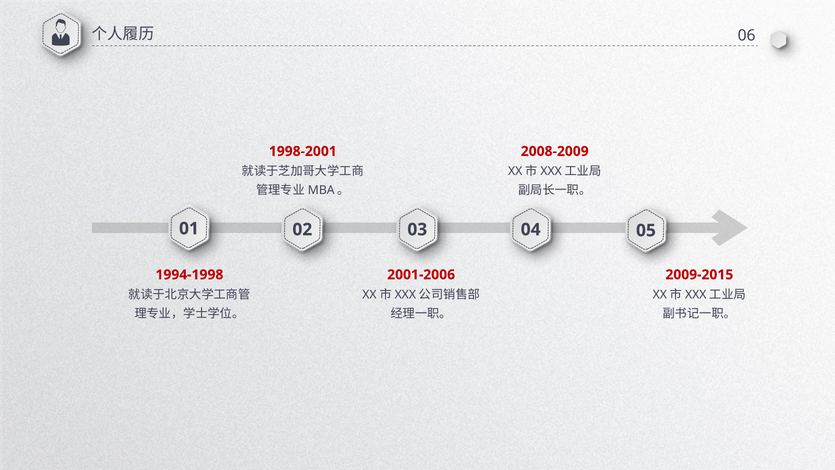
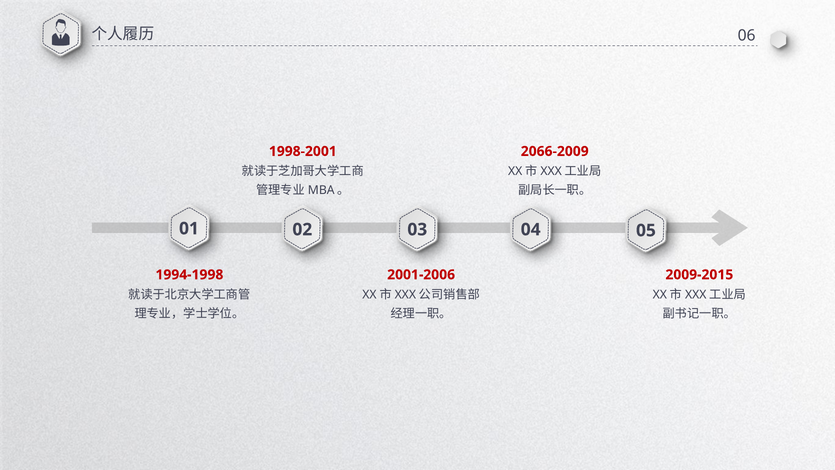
2008-2009: 2008-2009 -> 2066-2009 (555, 151)
